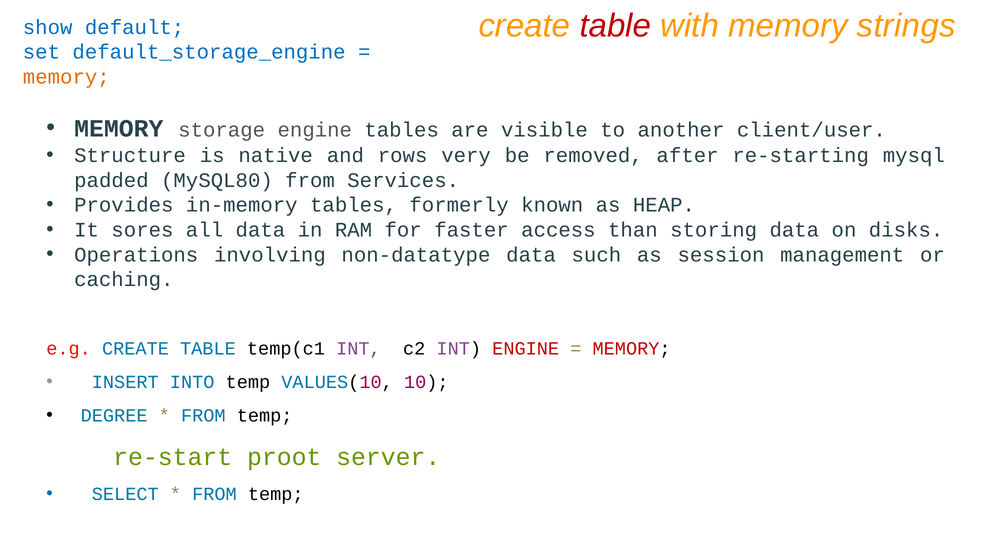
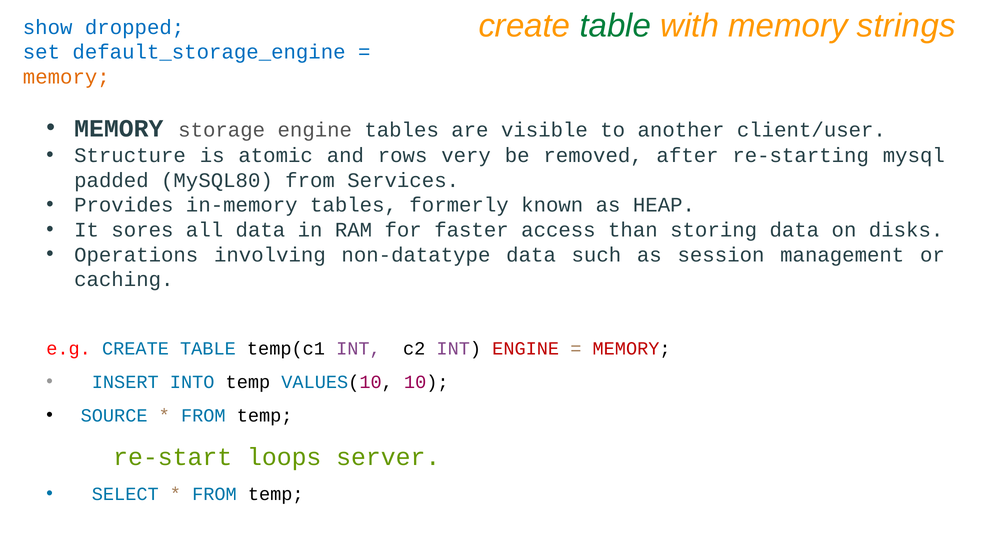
table colour: red -> green (615, 26)
default: default -> dropped (135, 27)
native: native -> atomic (276, 155)
DEGREE: DEGREE -> SOURCE (114, 415)
proot: proot -> loops (284, 457)
